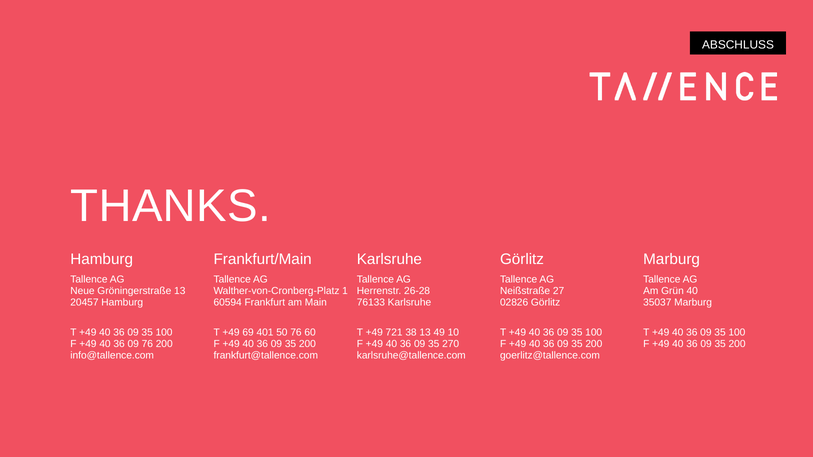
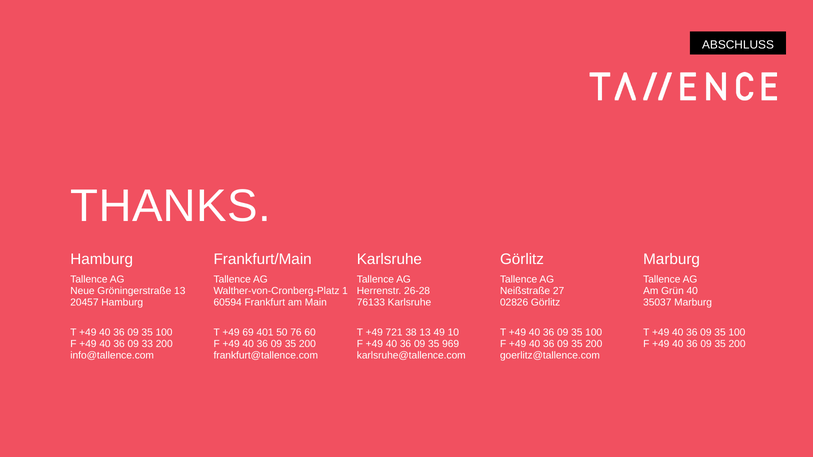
09 76: 76 -> 33 (147, 344)
270: 270 -> 969 (451, 344)
